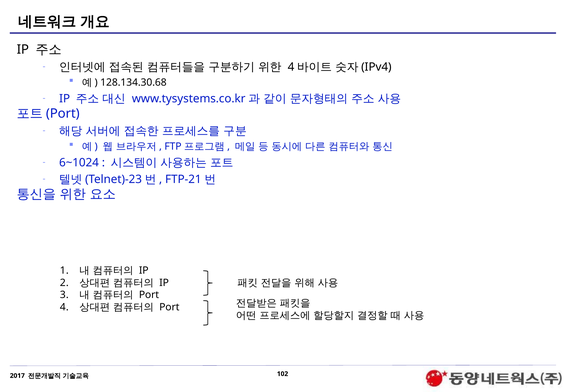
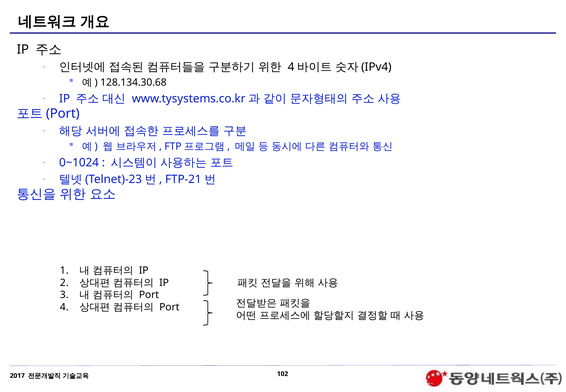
6~1024: 6~1024 -> 0~1024 (79, 162)
